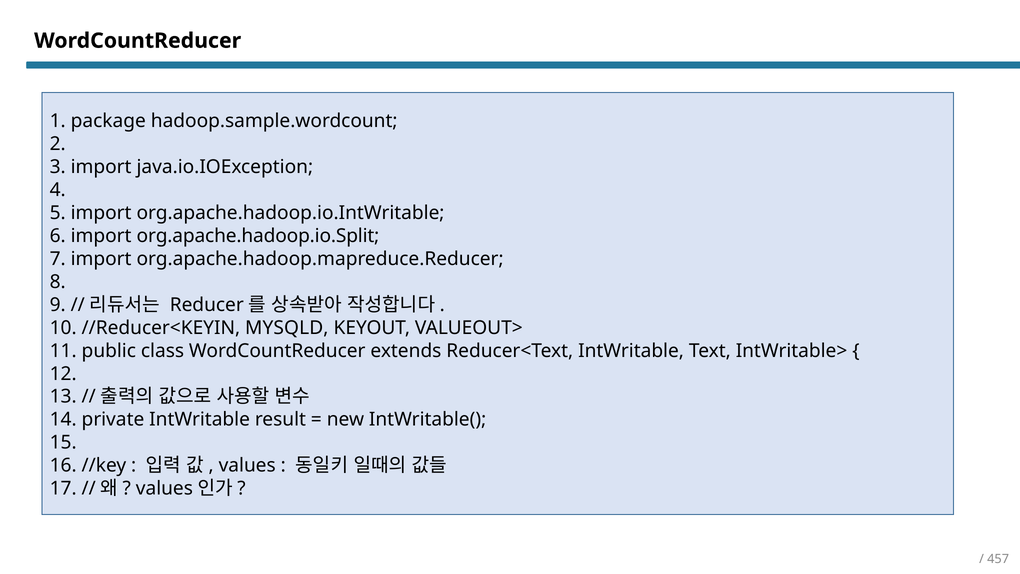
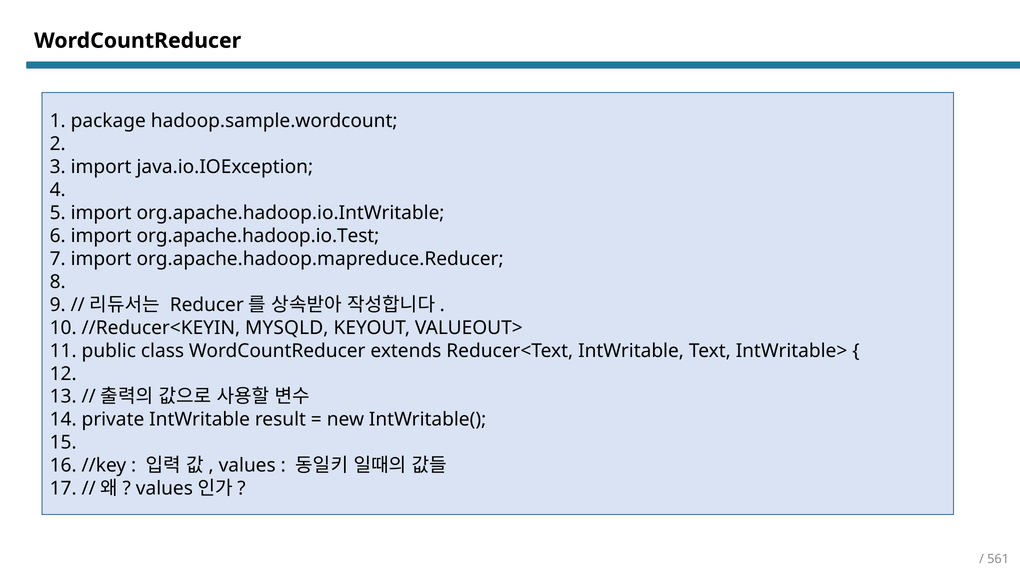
org.apache.hadoop.io.Split: org.apache.hadoop.io.Split -> org.apache.hadoop.io.Test (258, 236)
457: 457 -> 561 (998, 559)
